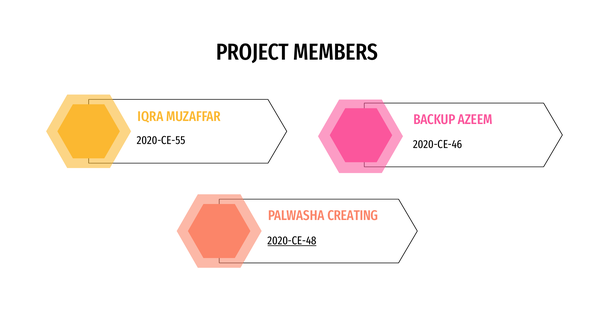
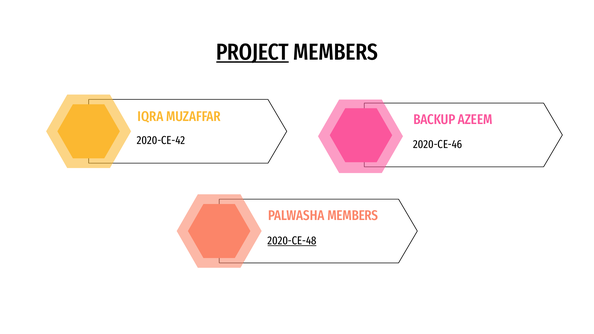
PROJECT underline: none -> present (253, 52)
2020-CE-55: 2020-CE-55 -> 2020-CE-42 (161, 140)
PALWASHA CREATING: CREATING -> MEMBERS (353, 216)
